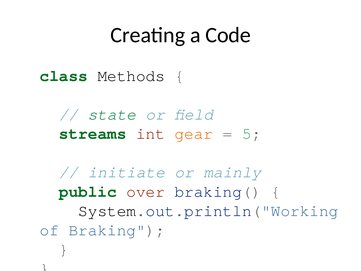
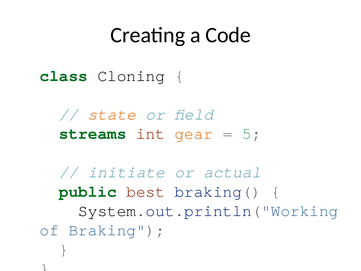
Methods: Methods -> Cloning (131, 76)
state colour: green -> orange (112, 114)
mainly: mainly -> actual (232, 172)
over: over -> best (146, 191)
